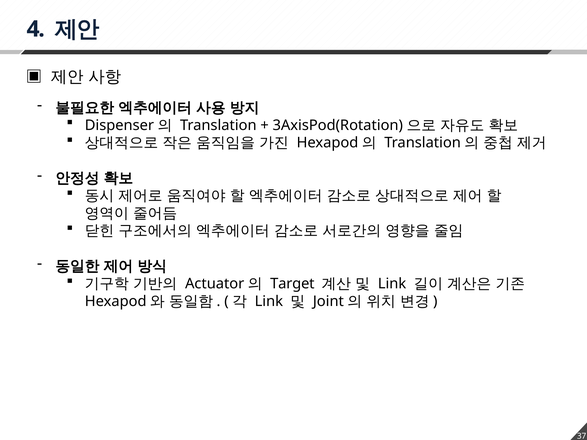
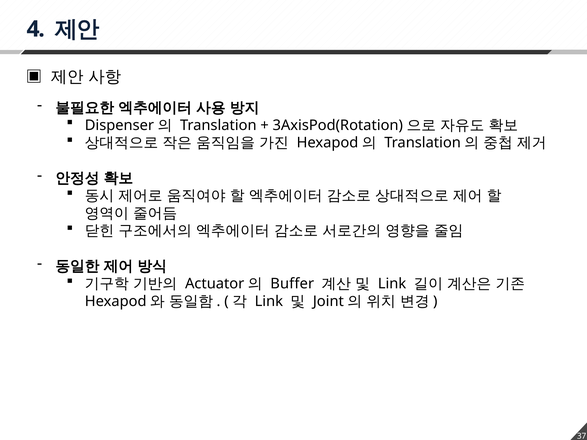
Target: Target -> Buffer (292, 284)
